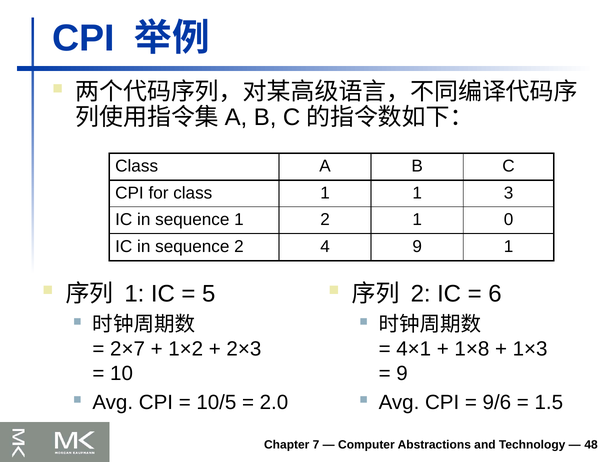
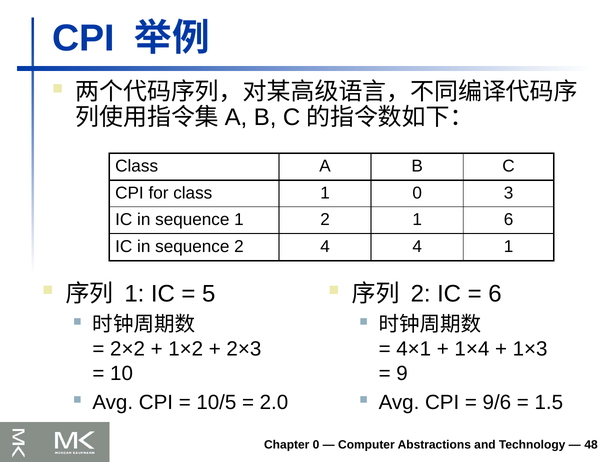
1 1: 1 -> 0 (417, 193)
1 0: 0 -> 6 (509, 220)
4 9: 9 -> 4 (417, 246)
2×7: 2×7 -> 2×2 (128, 349)
1×8: 1×8 -> 1×4 (472, 349)
Chapter 7: 7 -> 0 (316, 445)
